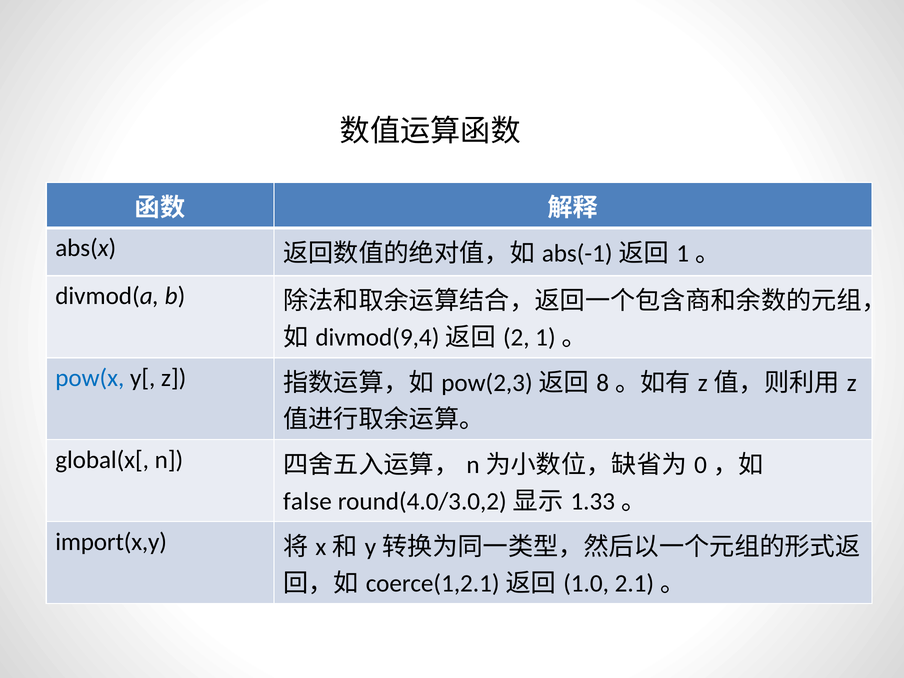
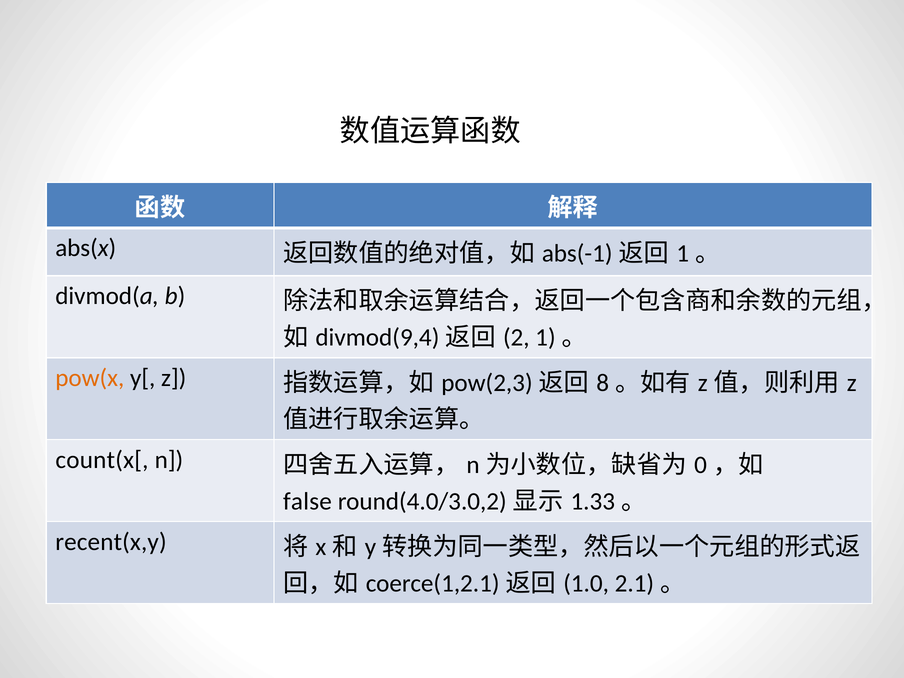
pow(x colour: blue -> orange (90, 378)
global(x[: global(x[ -> count(x[ (102, 460)
import(x,y: import(x,y -> recent(x,y (111, 542)
